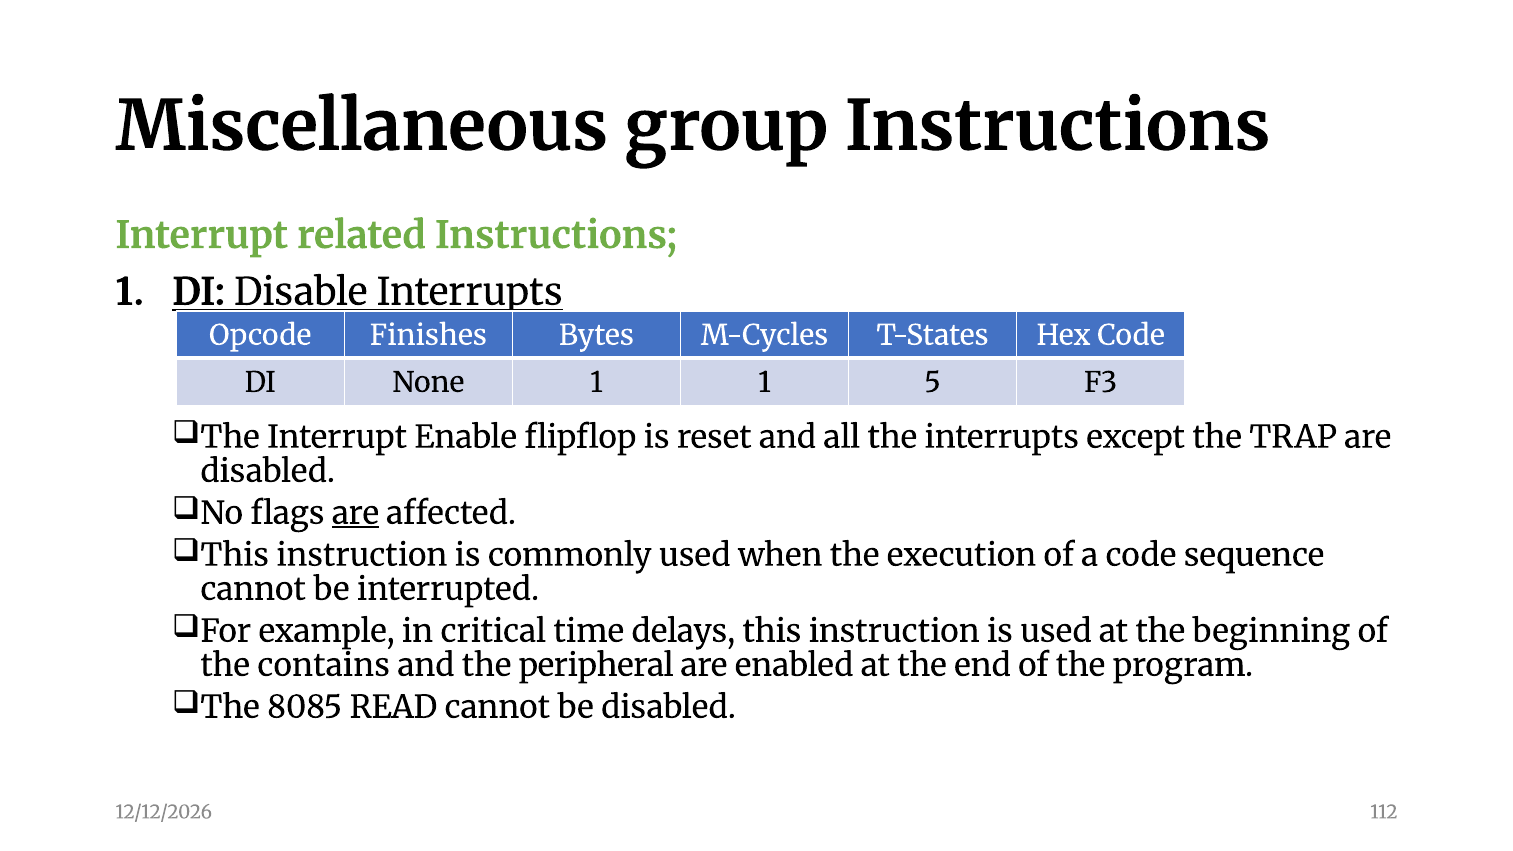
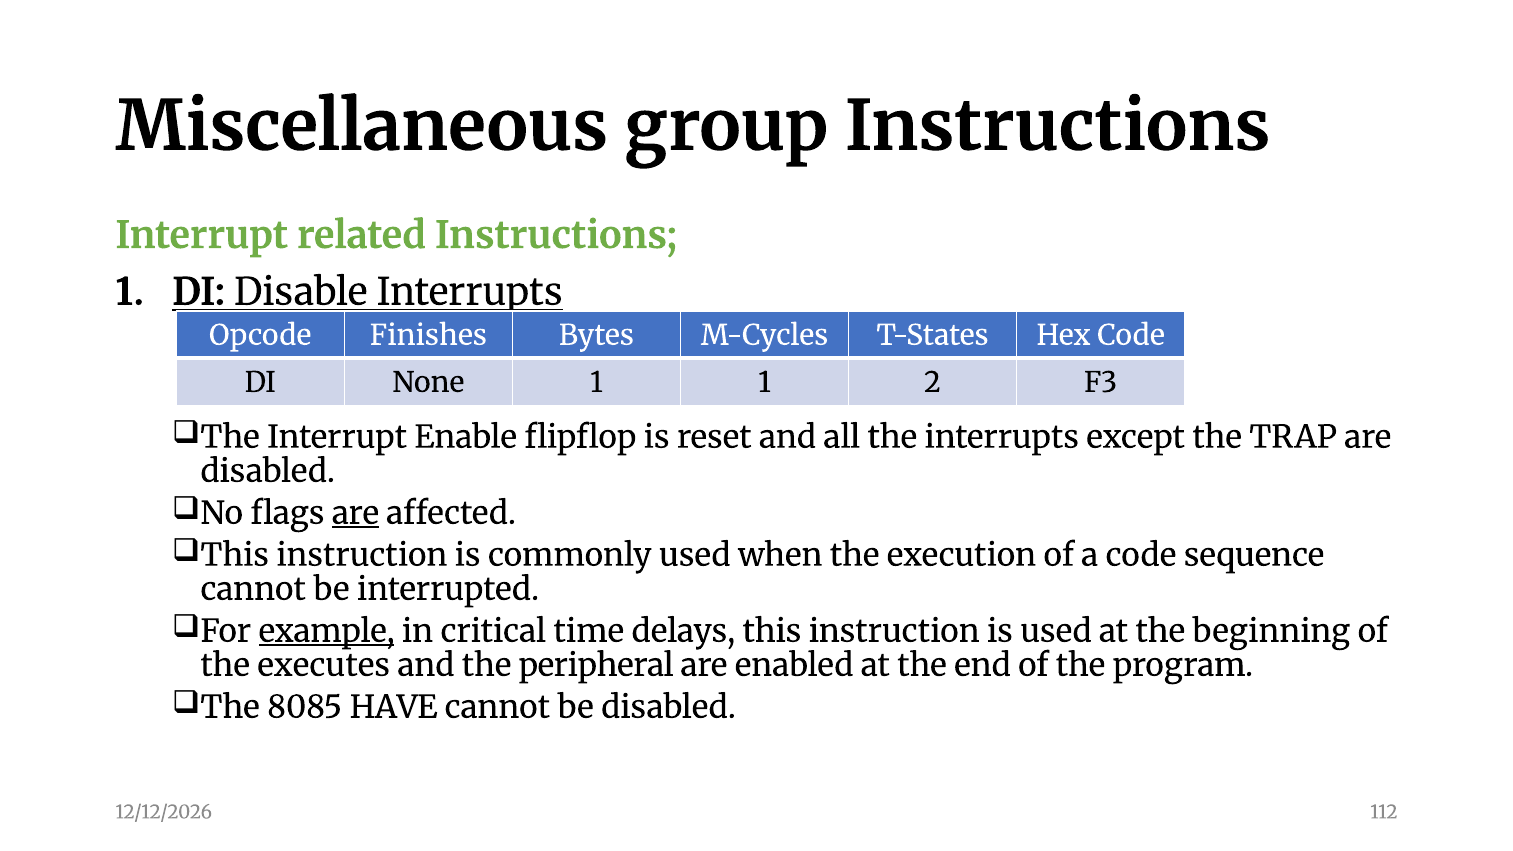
5: 5 -> 2 (932, 383)
example underline: none -> present (327, 631)
contains: contains -> executes (324, 665)
READ: READ -> HAVE (394, 707)
